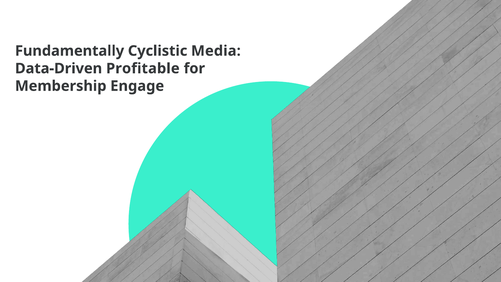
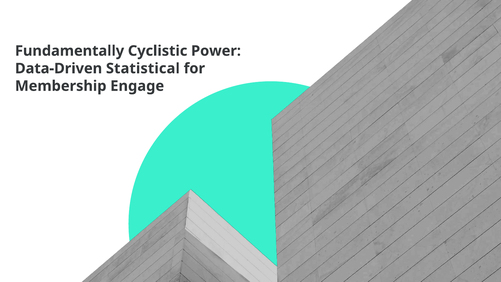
Media: Media -> Power (216, 51)
Profitable: Profitable -> Statistical (143, 68)
